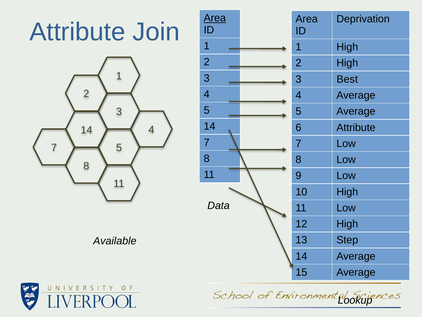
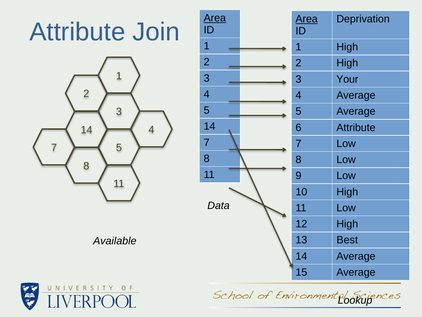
Area underline: none -> present (307, 19)
Best: Best -> Your (347, 79)
Step: Step -> Best (347, 240)
